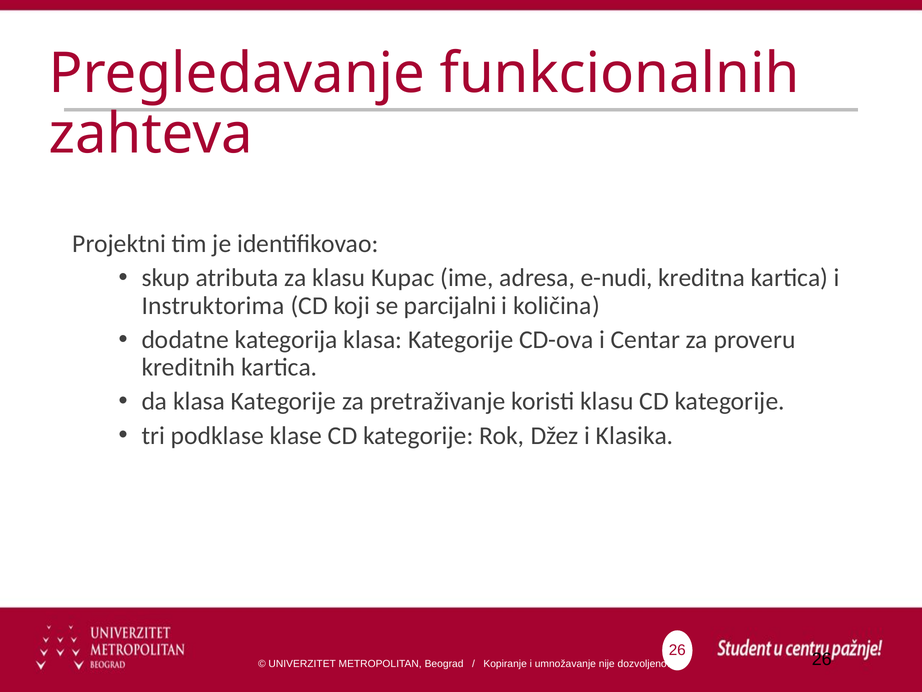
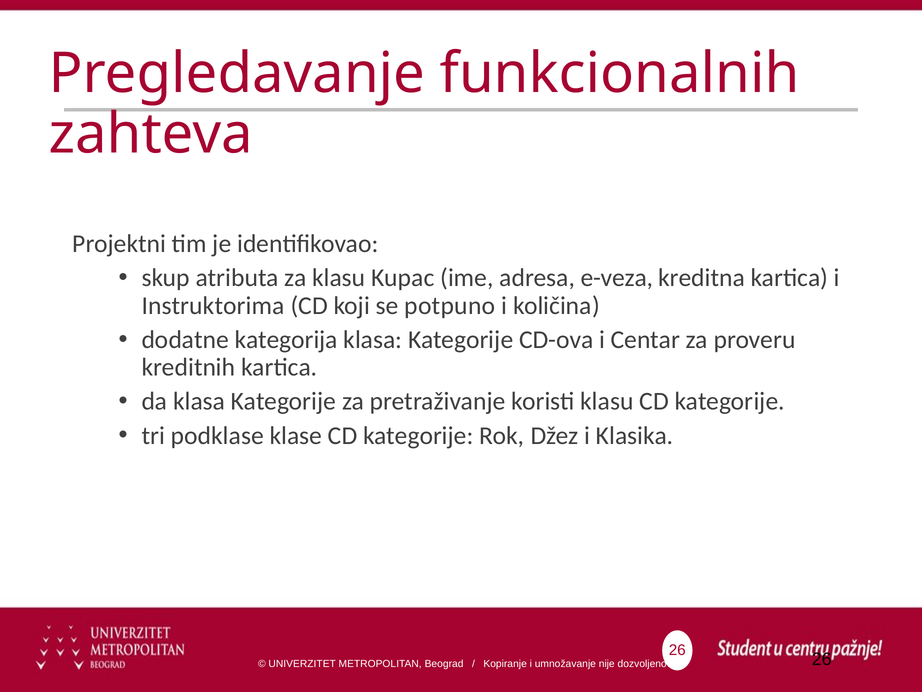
e-nudi: e-nudi -> e-veza (617, 278)
parcijalni: parcijalni -> potpuno (450, 305)
